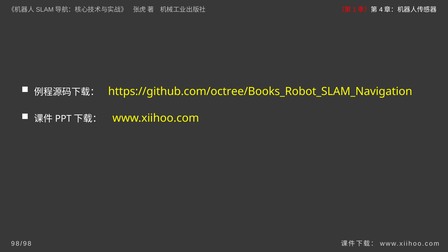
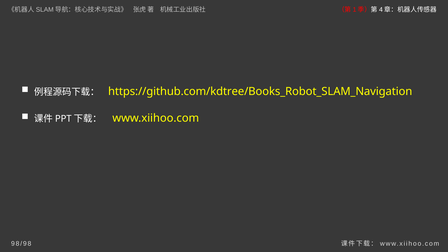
https://github.com/octree/Books_Robot_SLAM_Navigation: https://github.com/octree/Books_Robot_SLAM_Navigation -> https://github.com/kdtree/Books_Robot_SLAM_Navigation (260, 91)
